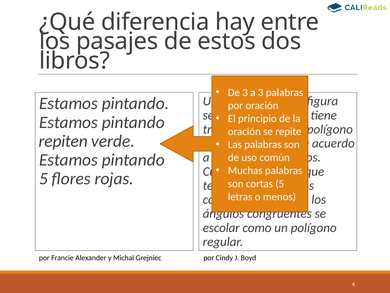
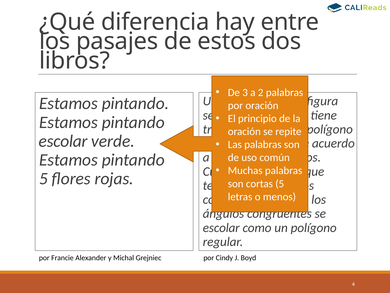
a 3: 3 -> 2 (261, 92)
repiten: repiten -> escolar (63, 141)
